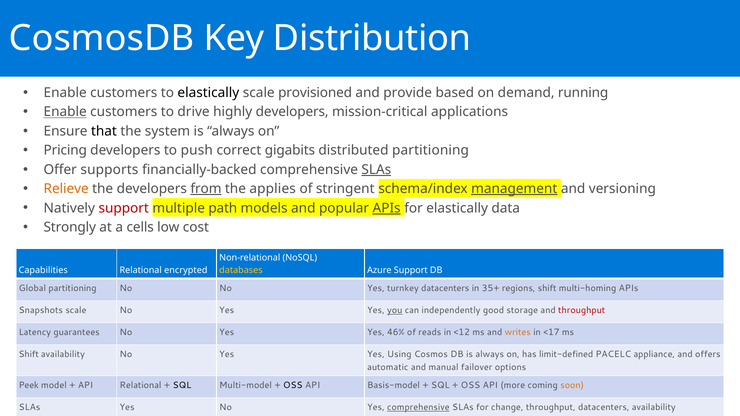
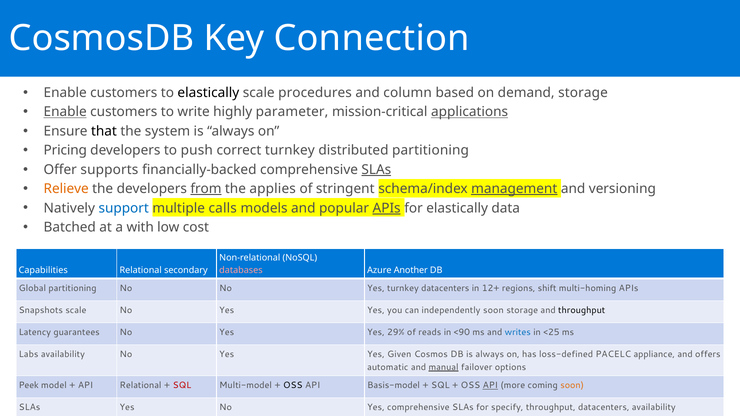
Distribution: Distribution -> Connection (372, 38)
provisioned: provisioned -> procedures (315, 93)
provide: provide -> column (408, 93)
demand running: running -> storage (583, 93)
drive: drive -> write (194, 112)
highly developers: developers -> parameter (292, 112)
applications underline: none -> present (470, 112)
correct gigabits: gigabits -> turnkey (290, 150)
support colour: red -> blue (124, 208)
path: path -> calls (223, 208)
Strongly: Strongly -> Batched (70, 227)
cells: cells -> with (140, 227)
encrypted: encrypted -> secondary (186, 270)
databases colour: yellow -> pink (241, 270)
Azure Support: Support -> Another (411, 270)
35+: 35+ -> 12+ (491, 288)
you underline: present -> none (395, 310)
independently good: good -> soon (493, 310)
throughput colour: red -> black (582, 310)
46%: 46% -> 29% (396, 332)
<12: <12 -> <90 (462, 332)
writes colour: orange -> blue (518, 332)
<17: <17 -> <25 (551, 332)
Shift: Shift -> Labs (29, 355)
Using: Using -> Given (399, 355)
limit-defined: limit-defined -> loss-defined (566, 355)
manual underline: none -> present (444, 367)
SQL colour: black -> red (182, 386)
API underline: none -> present (490, 386)
comprehensive underline: present -> none (418, 408)
change: change -> specify (507, 408)
